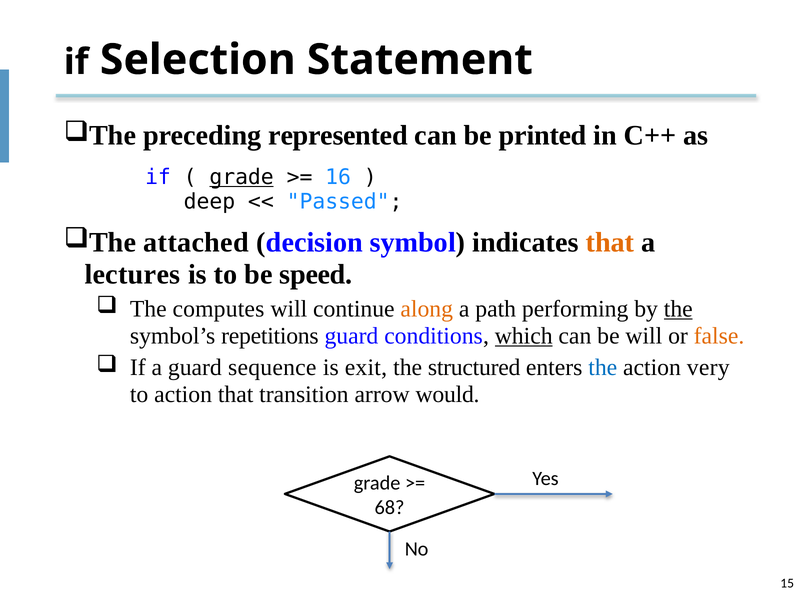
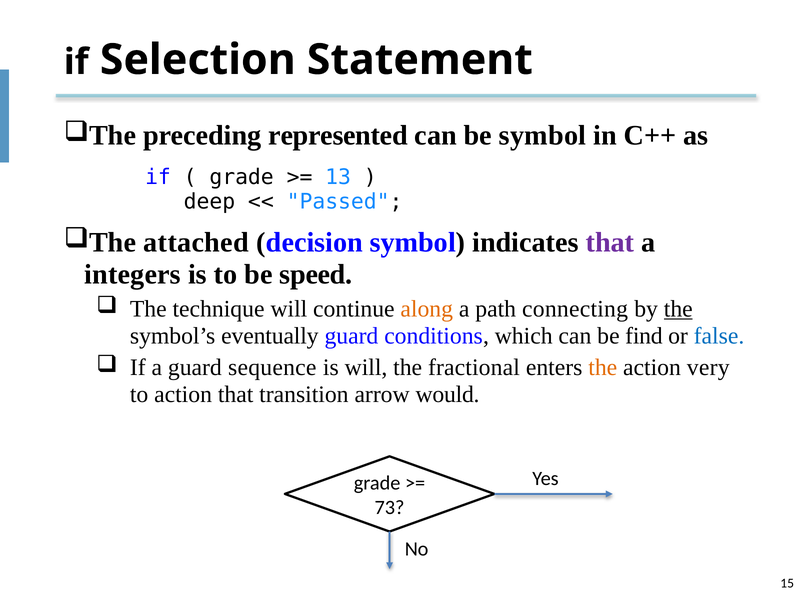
be printed: printed -> symbol (543, 136)
grade underline: present -> none (242, 177)
16: 16 -> 13 (338, 177)
that colour: orange -> purple (610, 242)
lectures: lectures -> integers (133, 275)
computes: computes -> technique (219, 309)
performing: performing -> connecting (575, 309)
repetitions: repetitions -> eventually (270, 336)
which underline: present -> none (524, 336)
be will: will -> find (644, 336)
false colour: orange -> blue (719, 336)
is exit: exit -> will (366, 368)
structured: structured -> fractional (474, 368)
the colour: blue -> orange (603, 368)
68: 68 -> 73 (390, 508)
